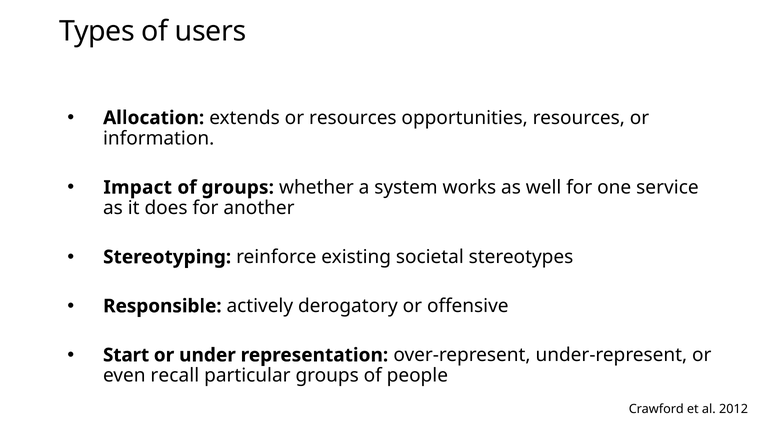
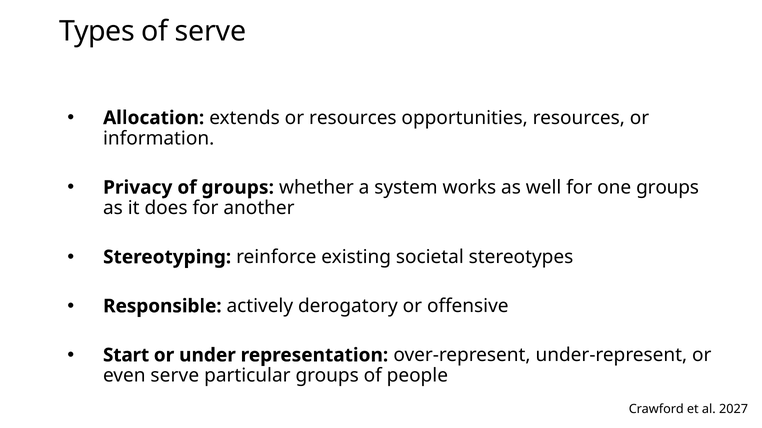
of users: users -> serve (210, 31)
Impact: Impact -> Privacy (138, 188)
one service: service -> groups (668, 188)
even recall: recall -> serve (175, 376)
2012: 2012 -> 2027 (734, 410)
